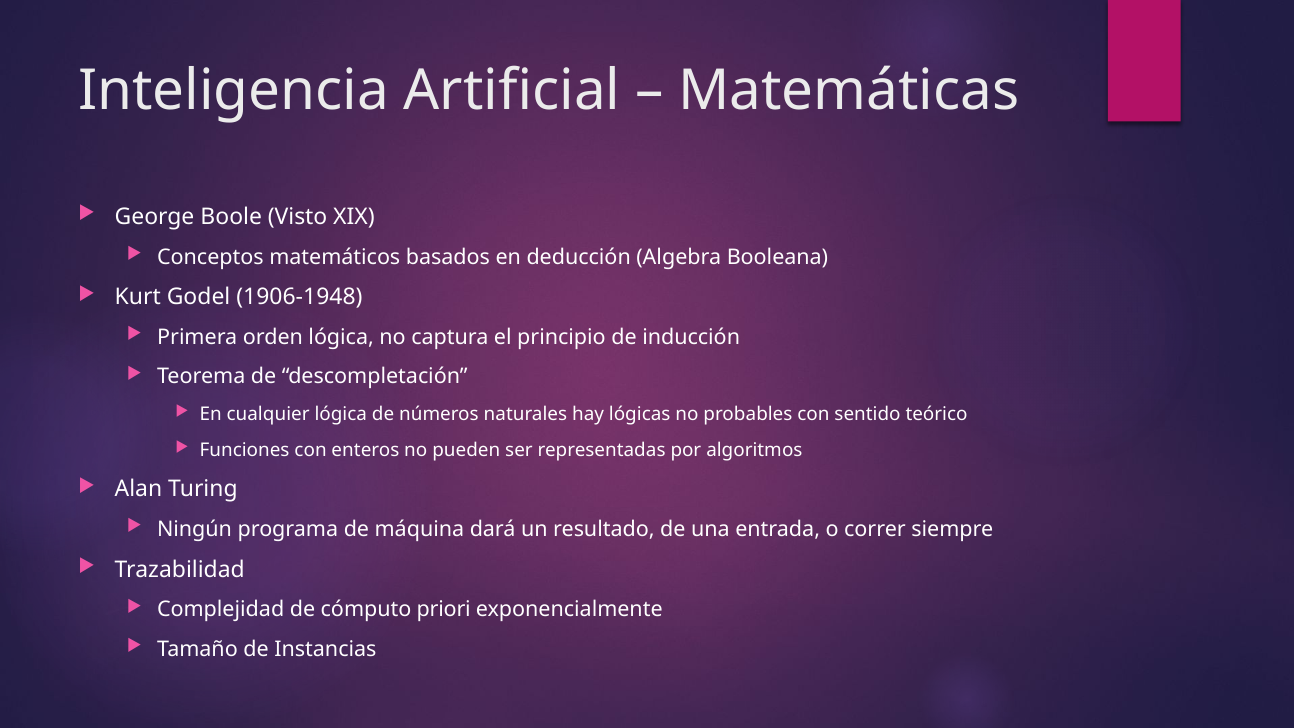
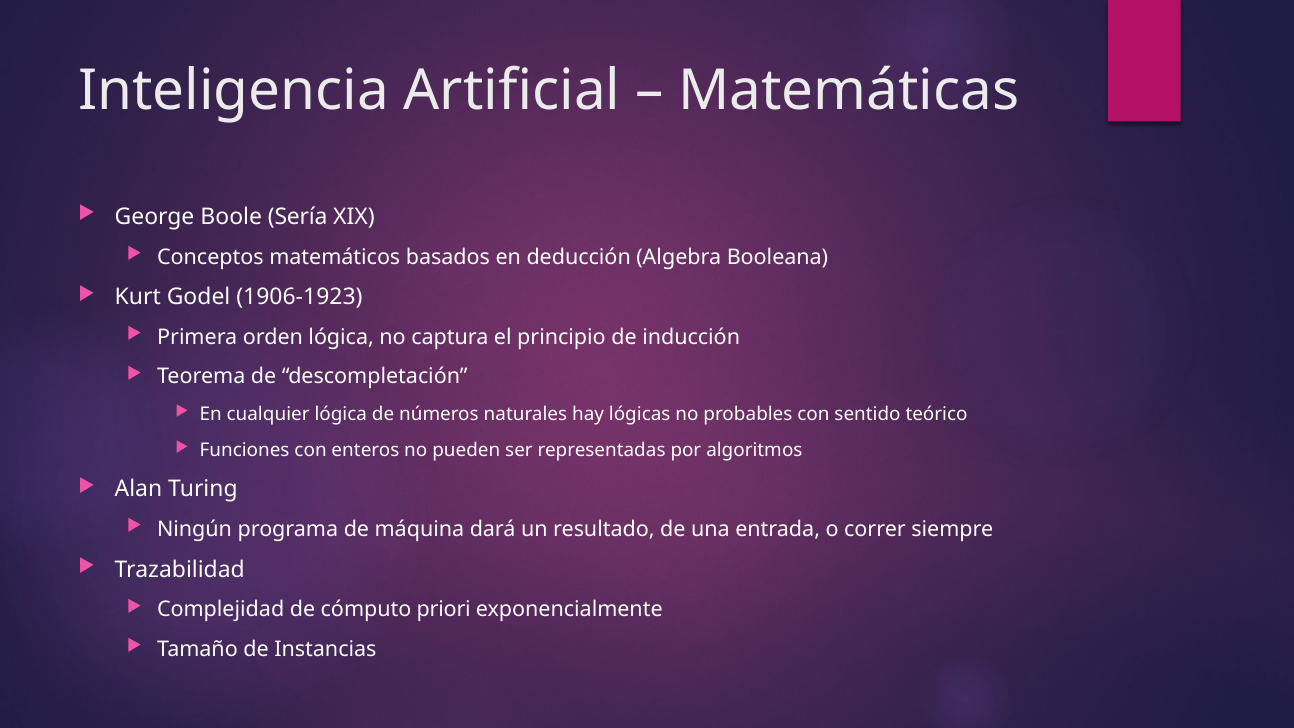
Visto: Visto -> Sería (298, 217)
1906-1948: 1906-1948 -> 1906-1923 (299, 297)
